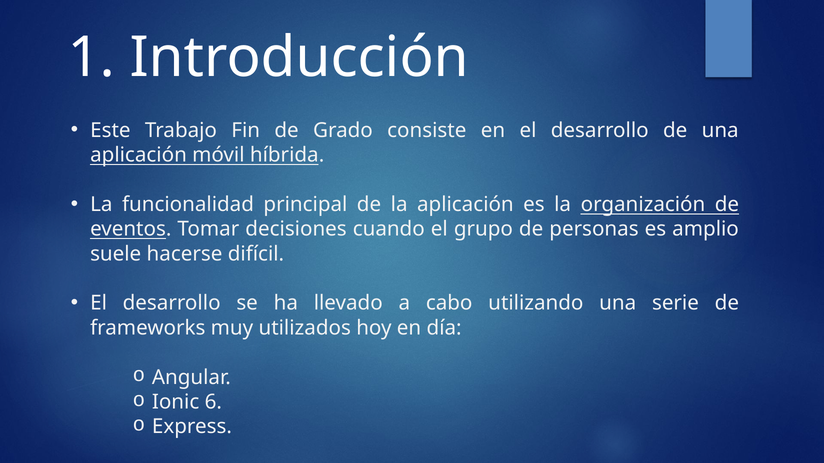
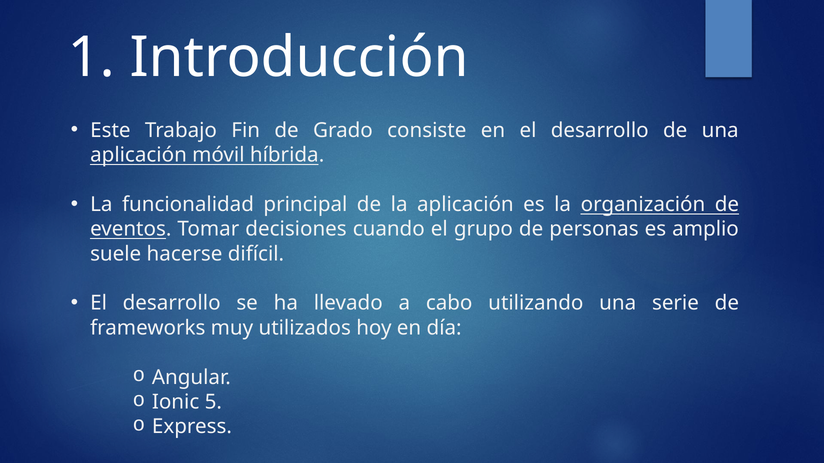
6: 6 -> 5 (213, 402)
